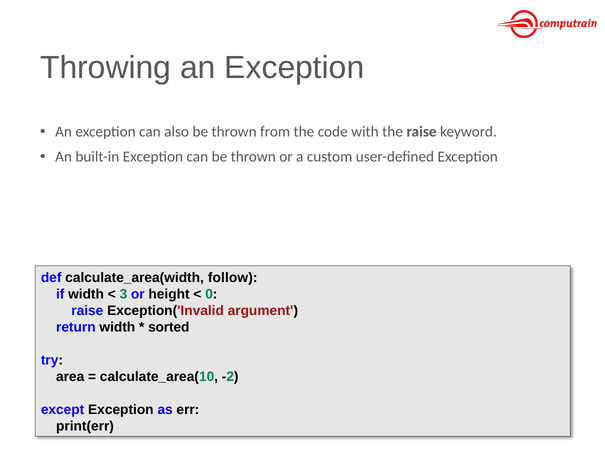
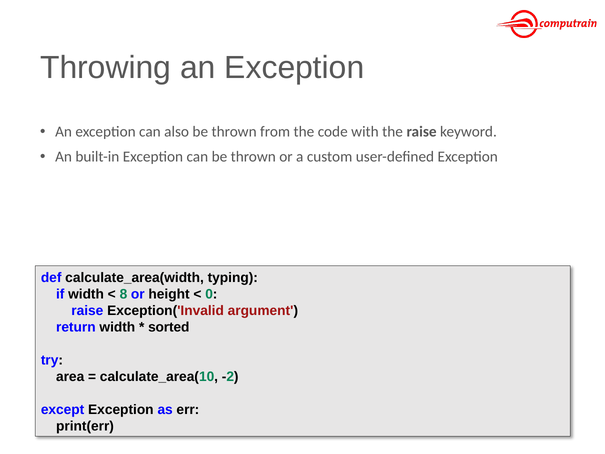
follow: follow -> typing (233, 278)
3: 3 -> 8 (123, 294)
